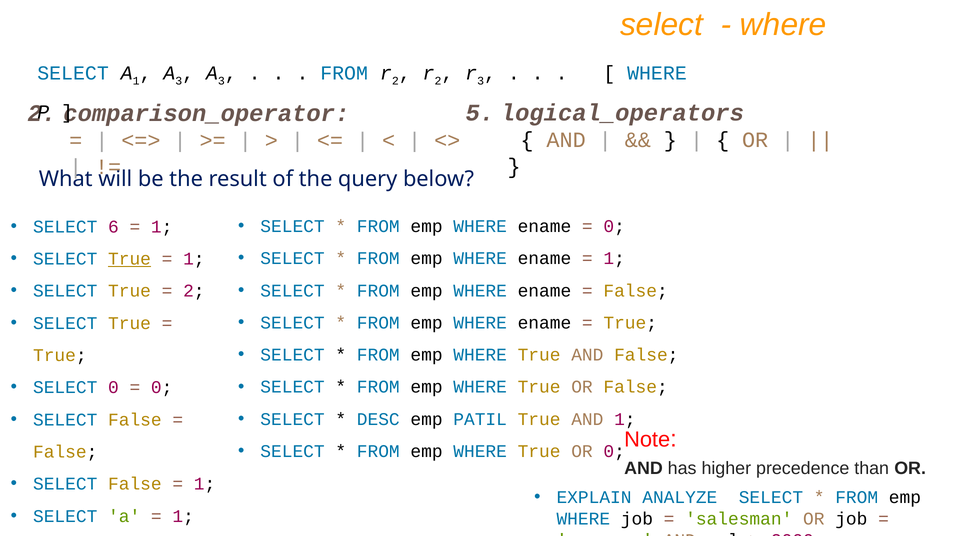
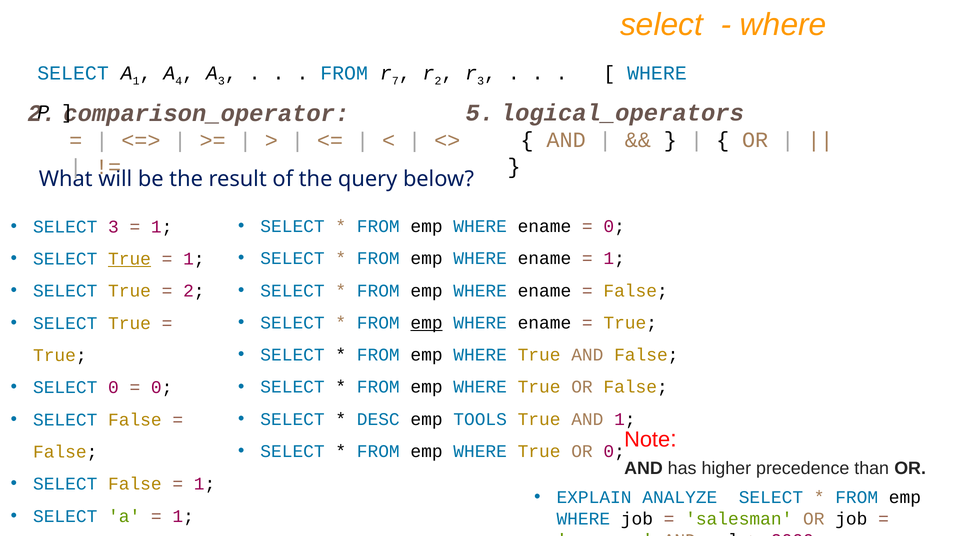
3: 3 -> 4 (179, 81)
2: 2 -> 7 (395, 81)
SELECT 6: 6 -> 3 (113, 227)
emp underline: none -> present (427, 323)
PATIL: PATIL -> TOOLS (480, 419)
